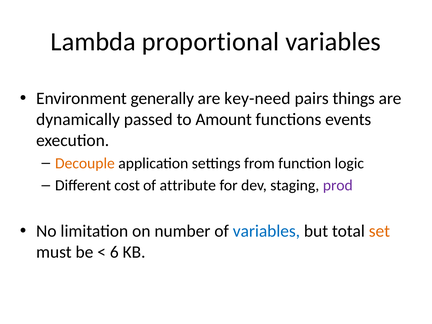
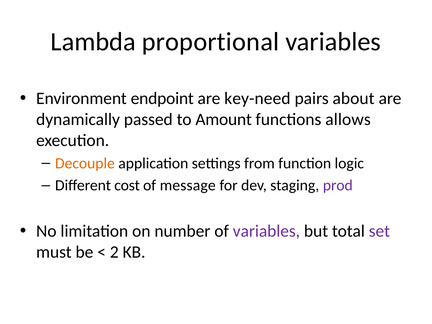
generally: generally -> endpoint (162, 98)
things: things -> about (354, 98)
events: events -> allows (348, 119)
attribute: attribute -> message (188, 185)
variables colour: blue -> purple (266, 231)
set colour: orange -> purple (379, 231)
6: 6 -> 2 (114, 252)
